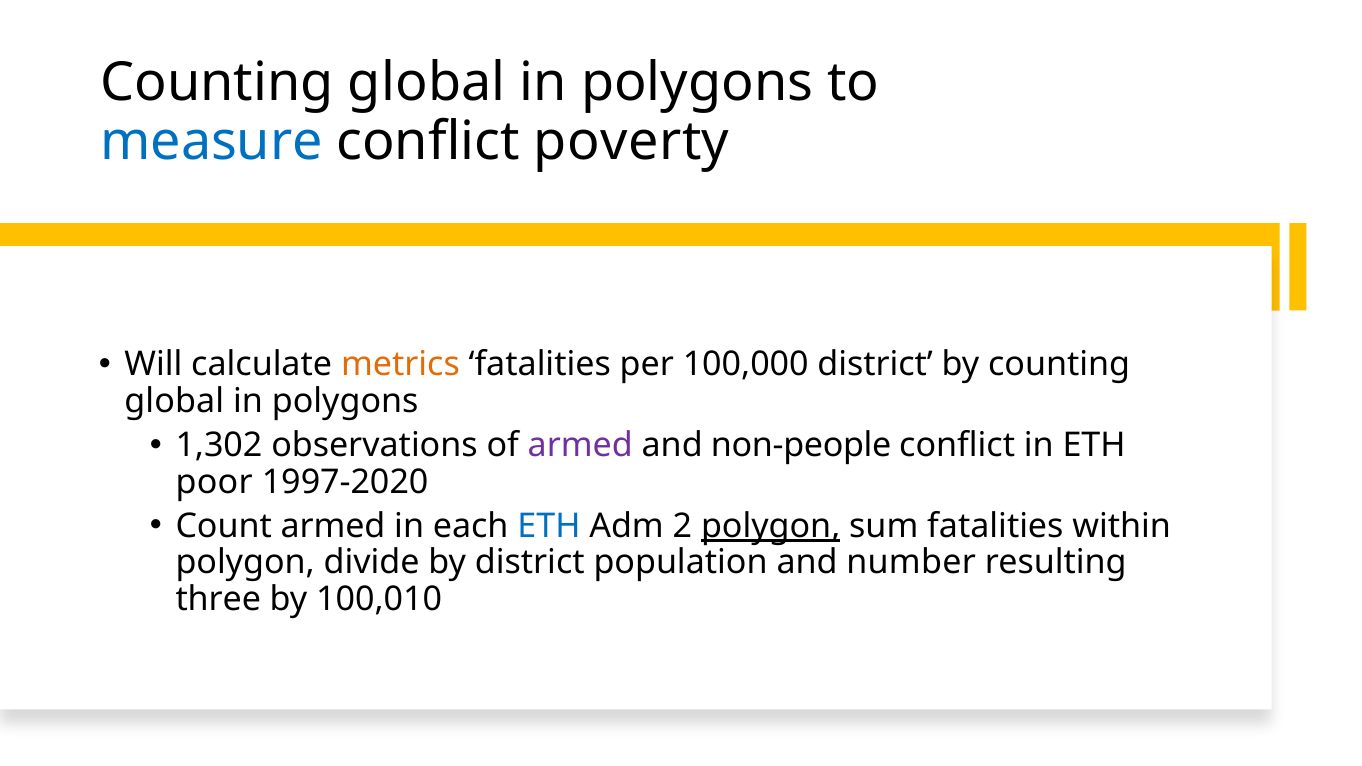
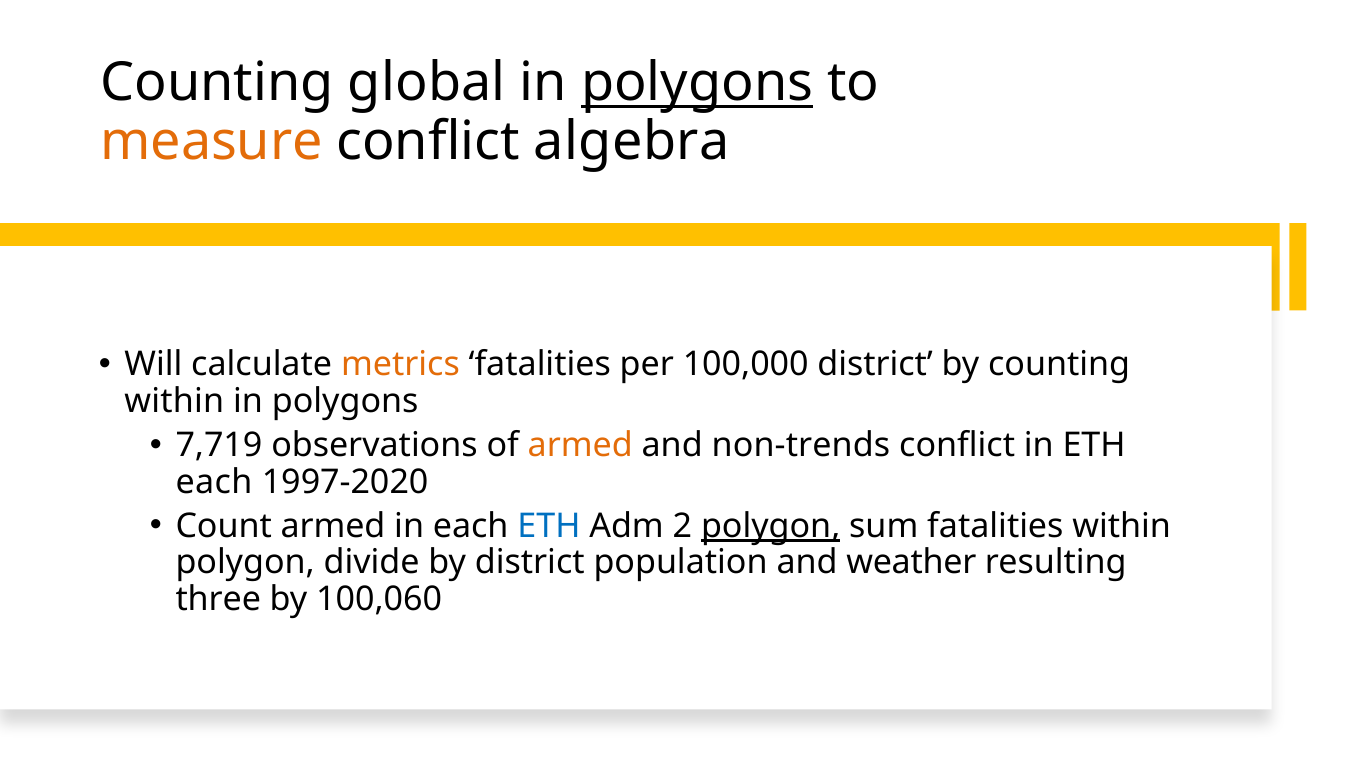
polygons underline: none -> present (697, 83)
measure colour: blue -> orange (212, 141)
poverty: poverty -> algebra (632, 141)
global: global -> within (174, 401)
1,302: 1,302 -> 7,719 (219, 445)
armed colour: purple -> orange (580, 445)
non-people: non-people -> non-trends (801, 445)
poor: poor -> each (214, 482)
number: number -> weather (911, 563)
100,010: 100,010 -> 100,060 (379, 599)
